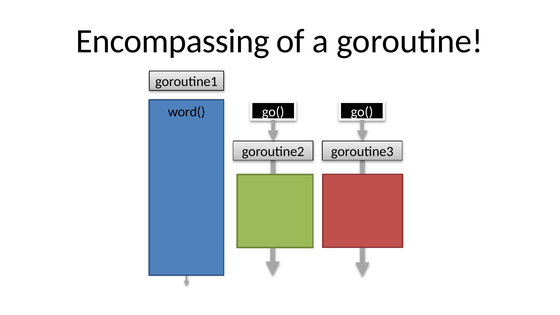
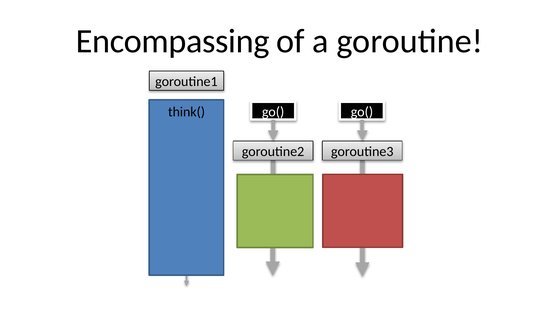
word(: word( -> think( (187, 112)
